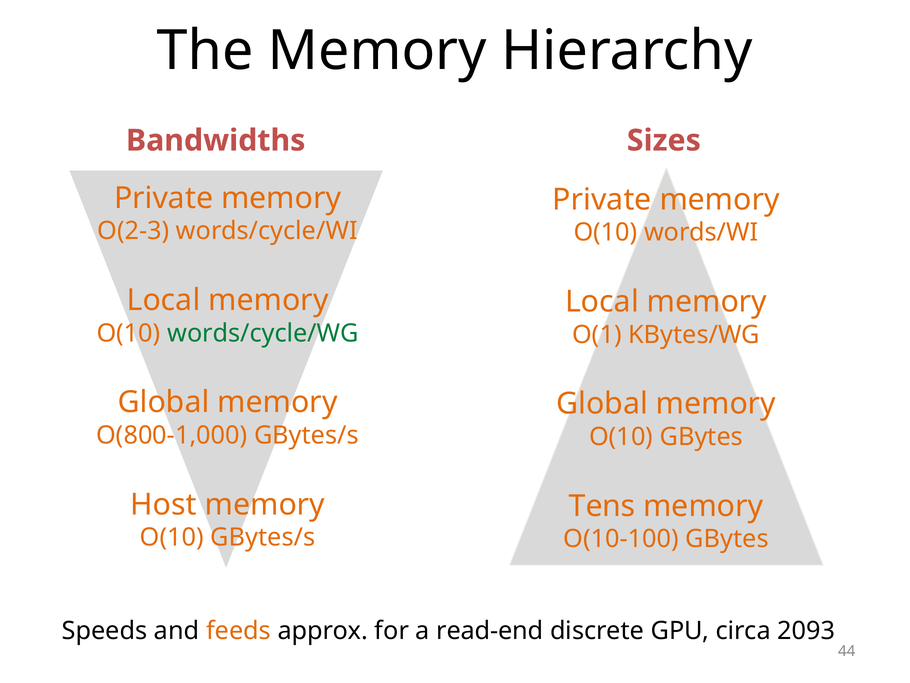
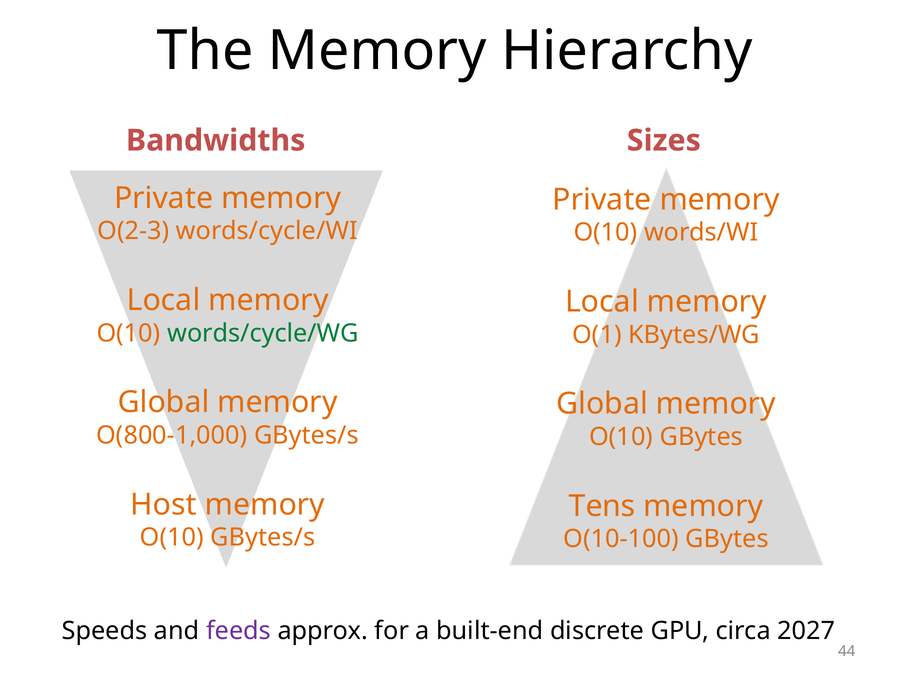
feeds colour: orange -> purple (238, 631)
read-end: read-end -> built-end (490, 631)
2093: 2093 -> 2027 (806, 631)
